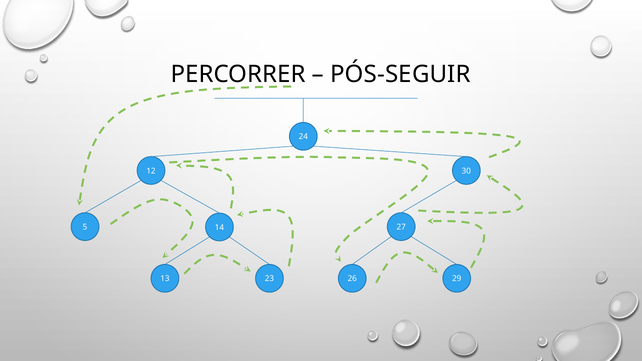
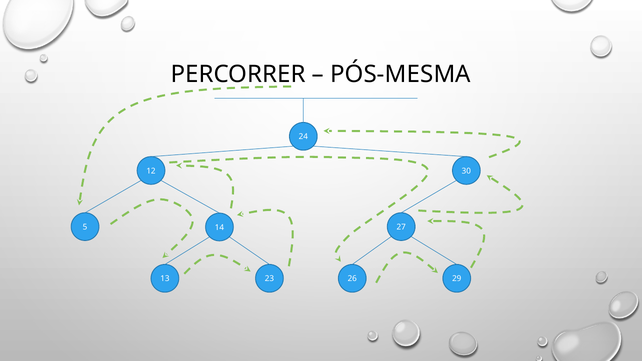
PÓS-SEGUIR: PÓS-SEGUIR -> PÓS-MESMA (400, 74)
